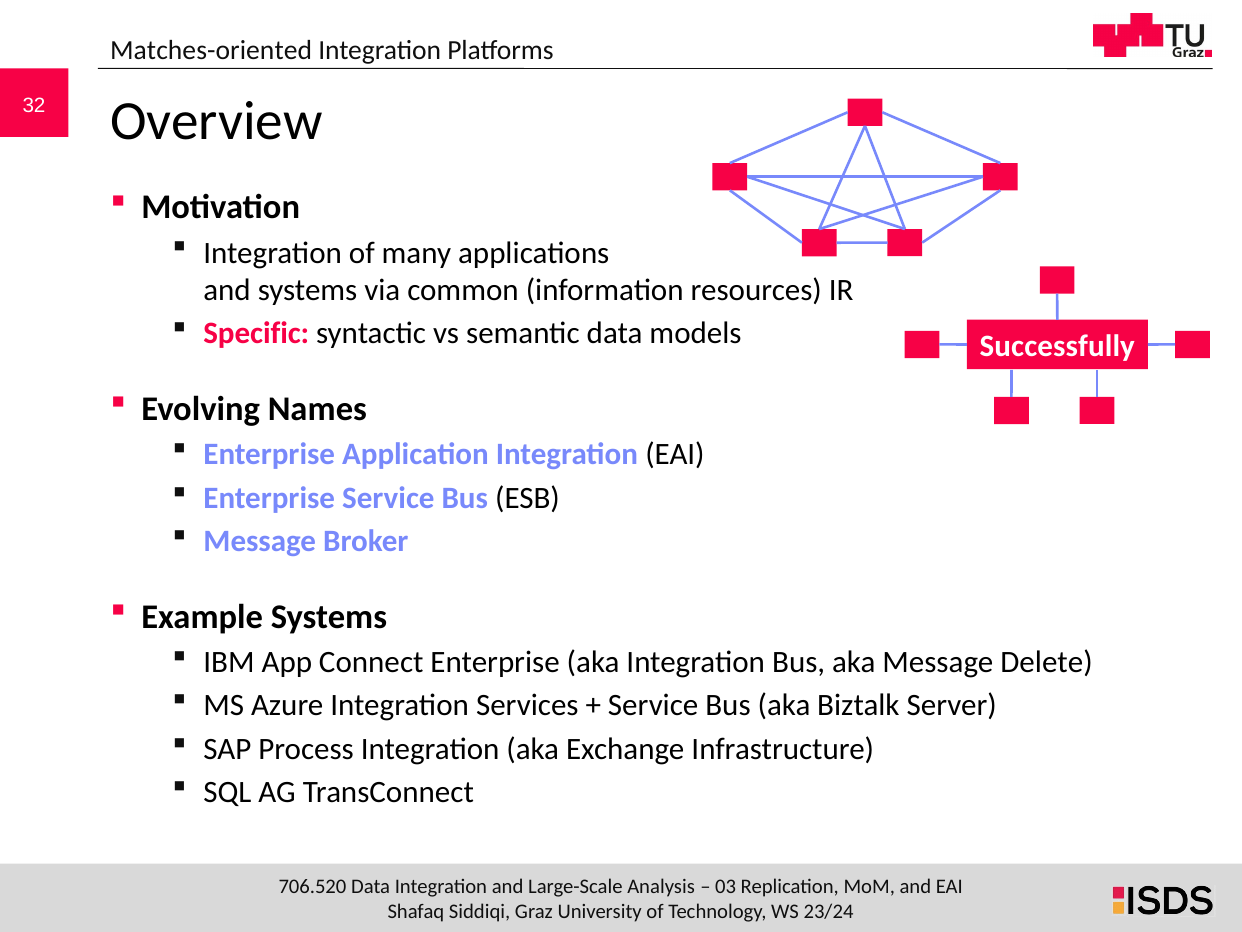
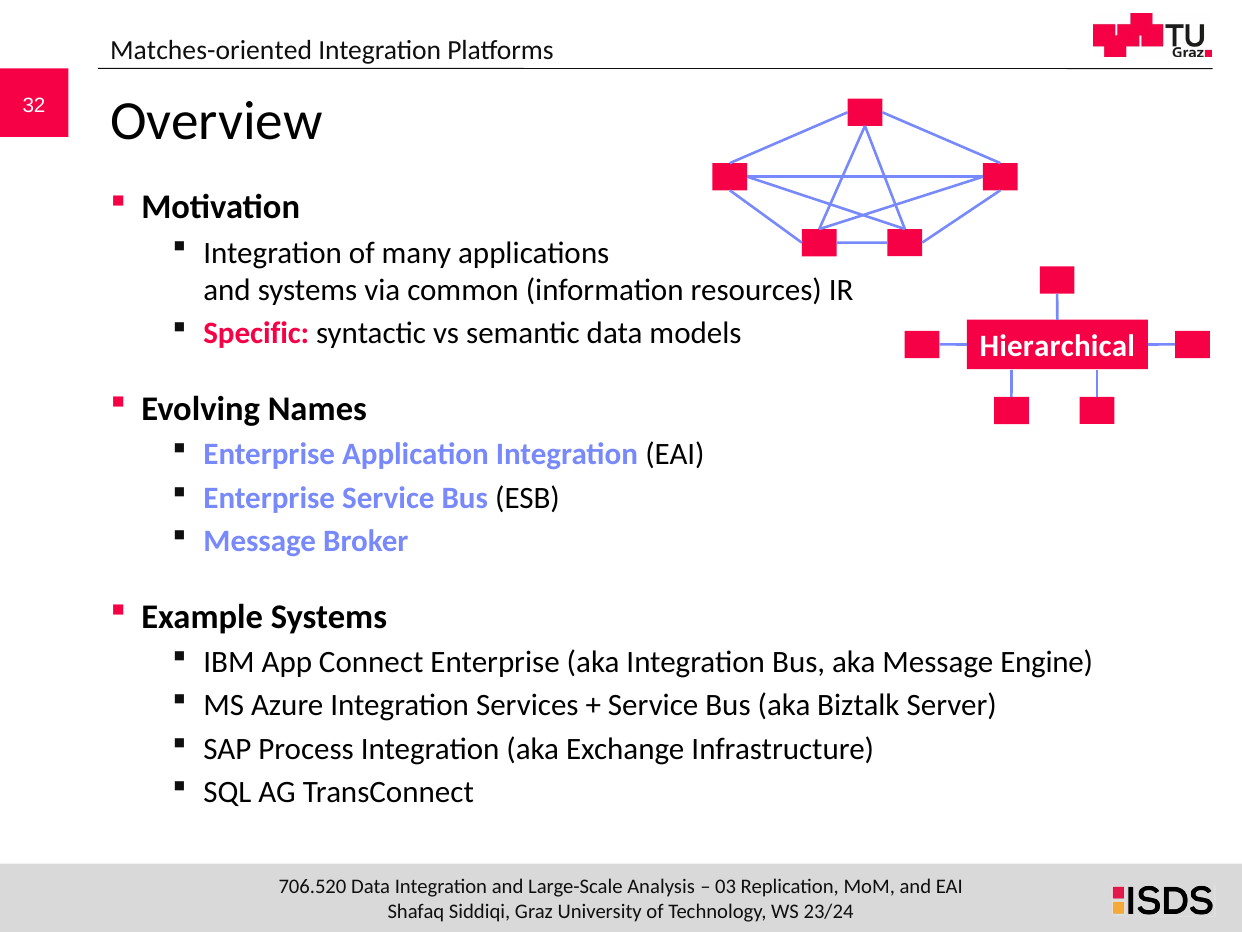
Successfully: Successfully -> Hierarchical (1057, 346)
Delete: Delete -> Engine (1047, 662)
